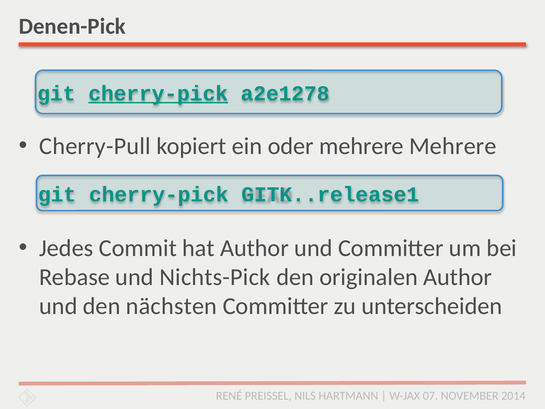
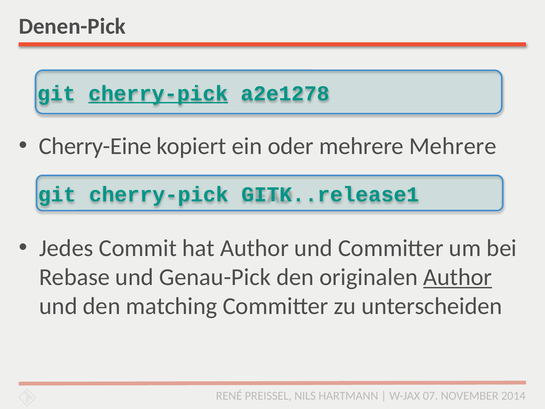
Cherry-Pull: Cherry-Pull -> Cherry-Eine (95, 146)
Nichts-Pick: Nichts-Pick -> Genau-Pick (215, 277)
Author underline: none -> present (458, 277)
nächsten: nächsten -> matching (172, 306)
